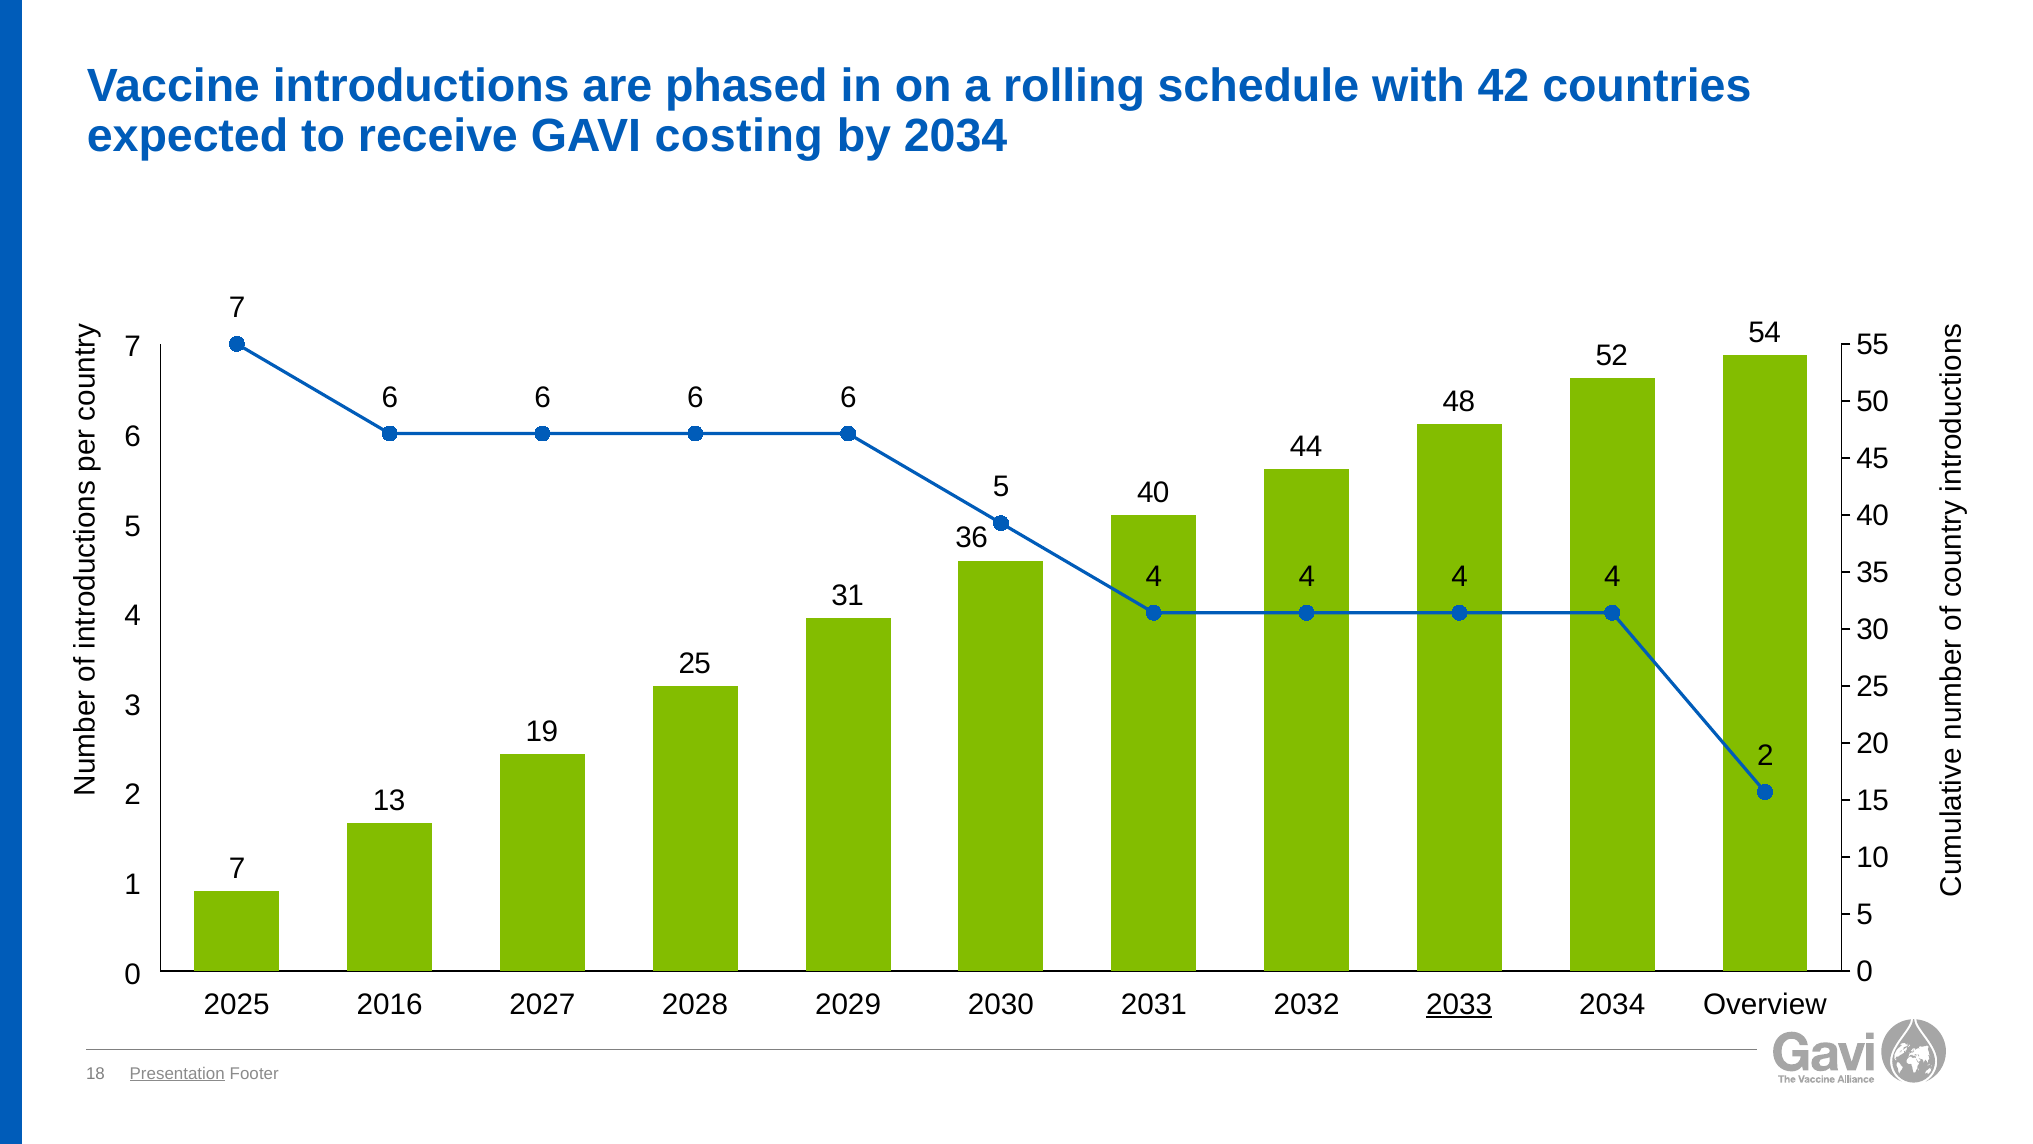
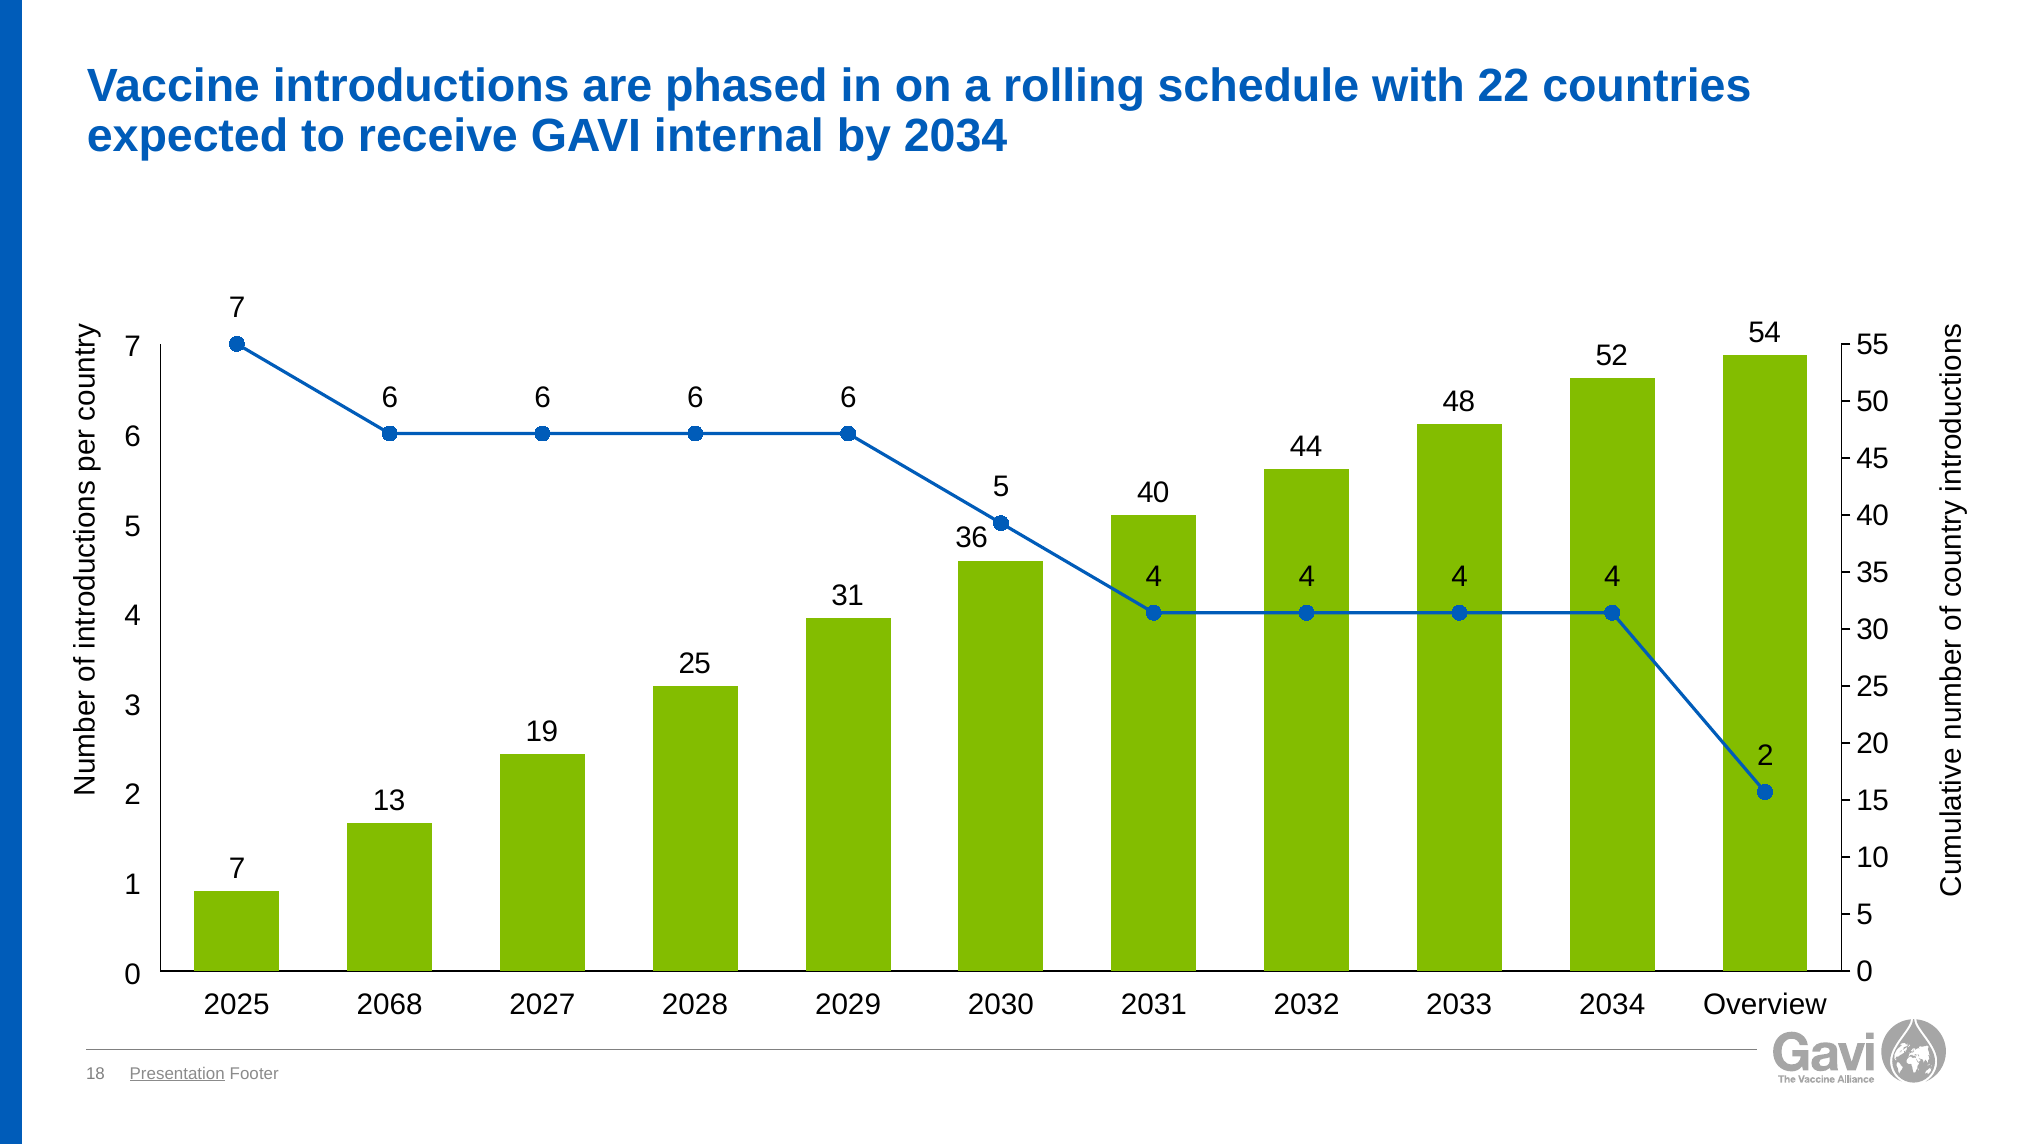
42: 42 -> 22 (1504, 86)
costing: costing -> internal (739, 137)
2016: 2016 -> 2068 (390, 1004)
2033 underline: present -> none (1459, 1004)
